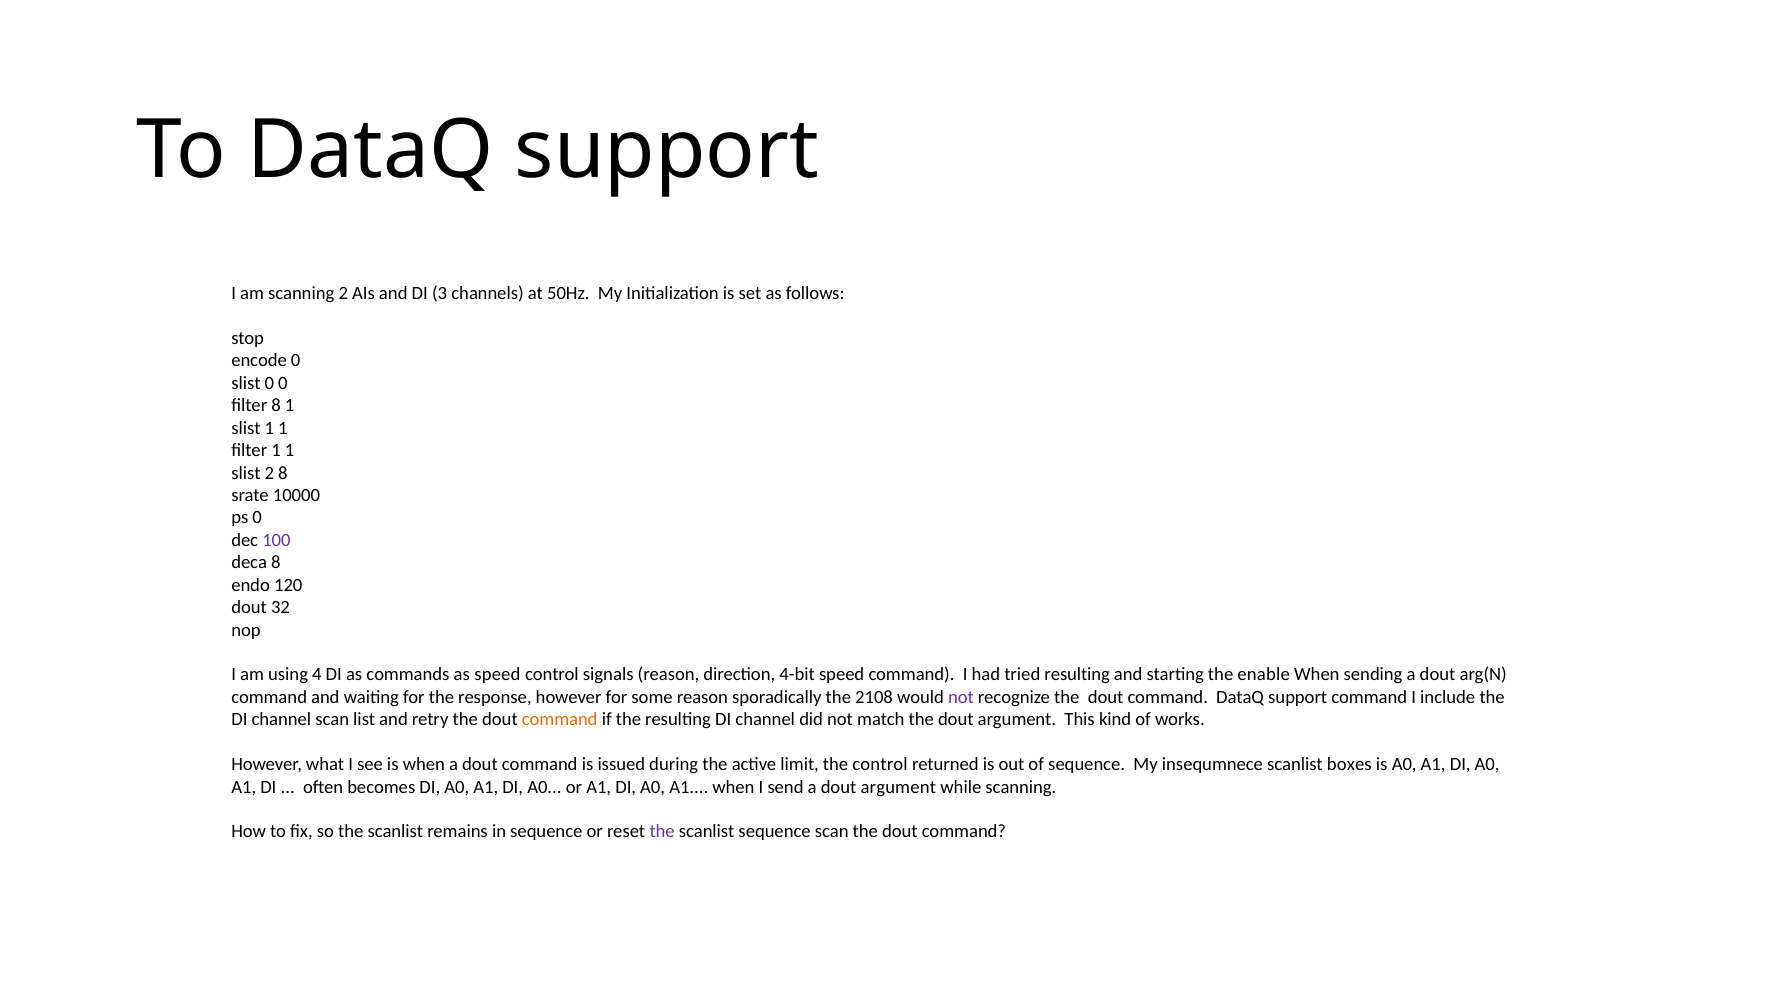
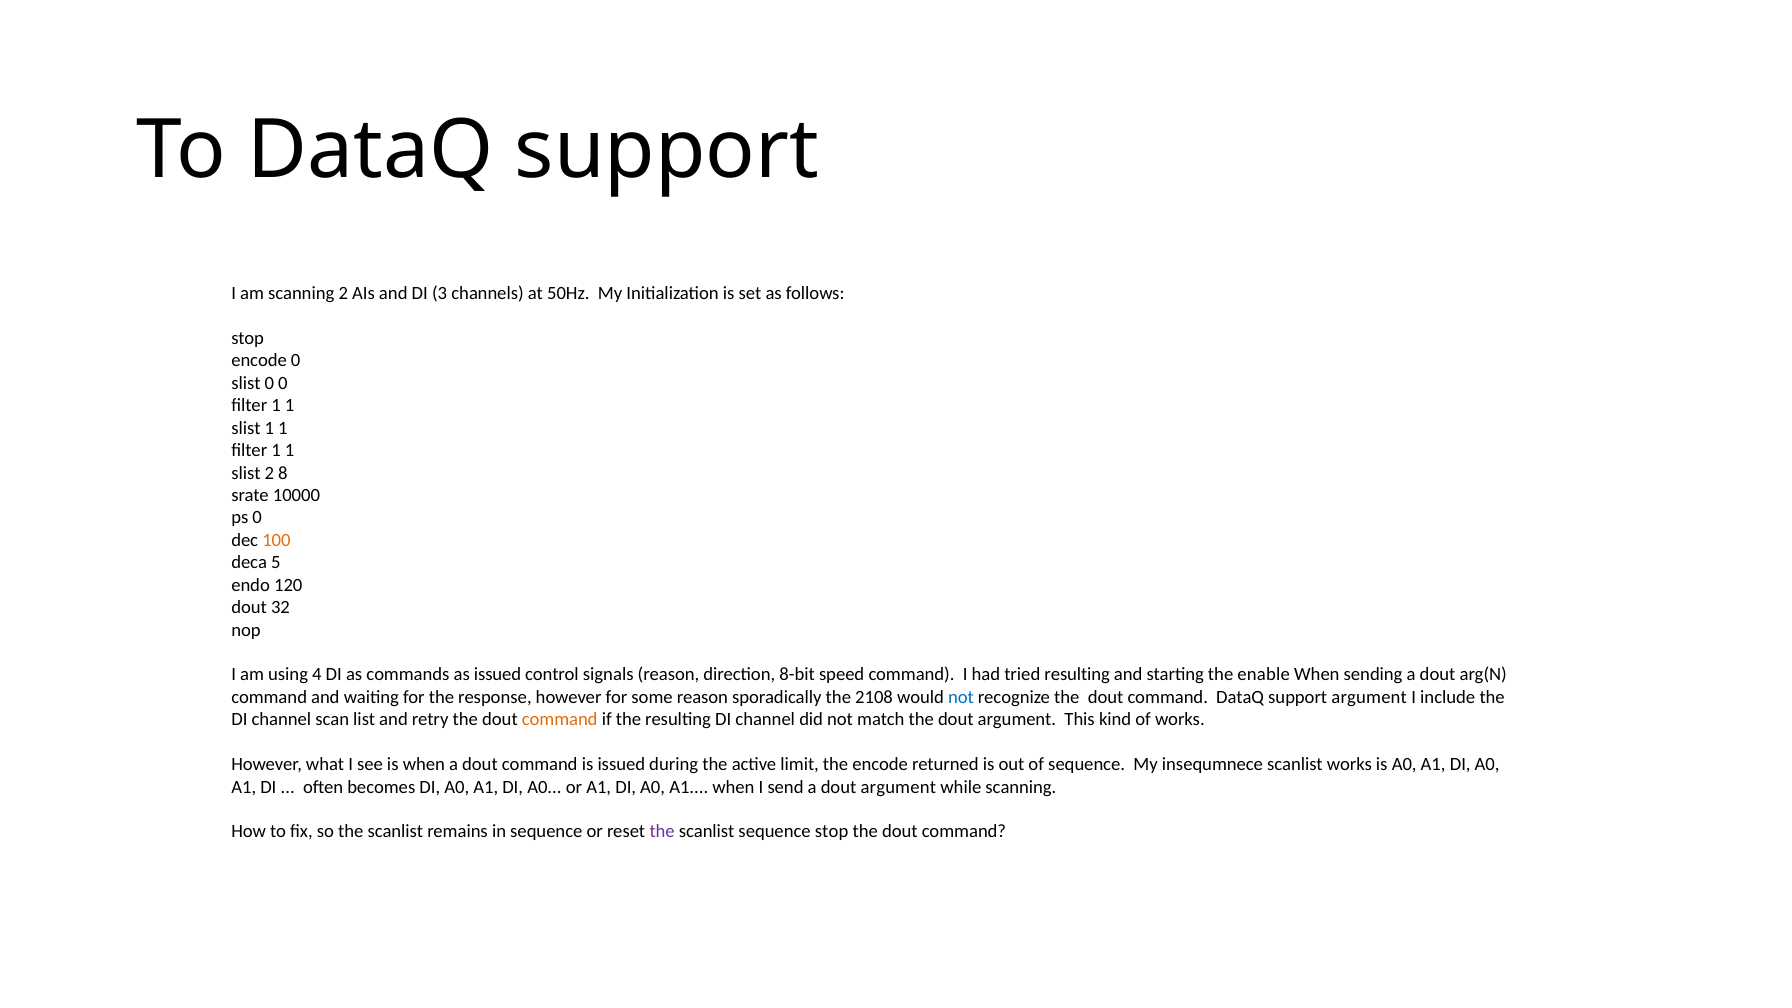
8: 8 -> 1 (276, 406)
100 colour: purple -> orange (276, 540)
deca 8: 8 -> 5 (276, 563)
as speed: speed -> issued (498, 675)
4-bit: 4-bit -> 8-bit (797, 675)
not colour: purple -> blue (961, 697)
support command: command -> argument (1369, 697)
the control: control -> encode (880, 765)
scanlist boxes: boxes -> works (1349, 765)
sequence scan: scan -> stop (832, 832)
